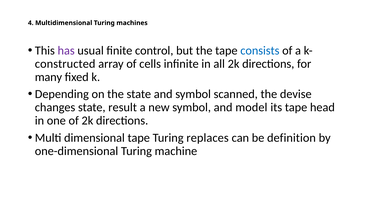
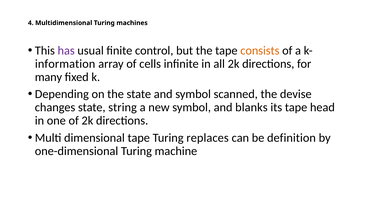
consists colour: blue -> orange (260, 50)
constructed: constructed -> information (65, 64)
result: result -> string (123, 107)
model: model -> blanks (251, 107)
